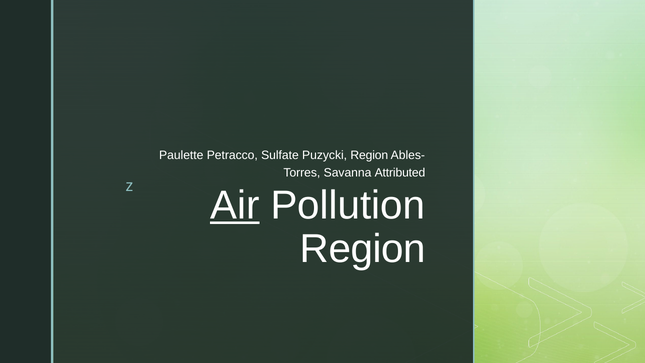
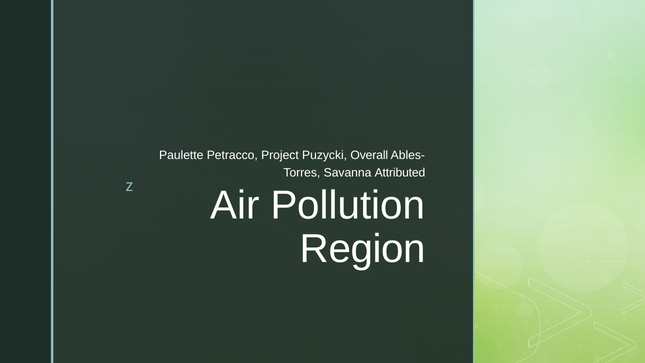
Sulfate: Sulfate -> Project (280, 155)
Puzycki Region: Region -> Overall (369, 155)
Air underline: present -> none (235, 205)
